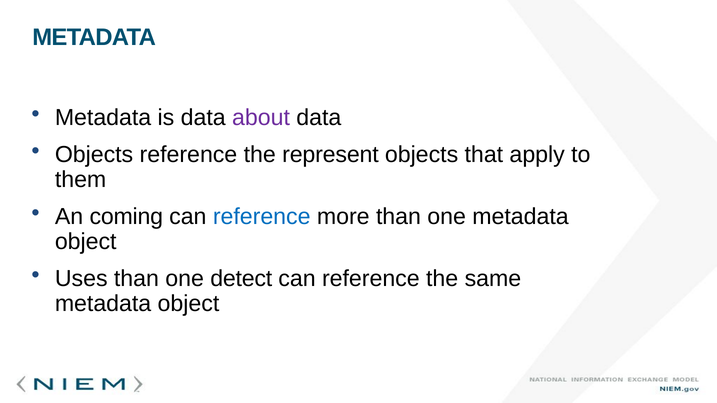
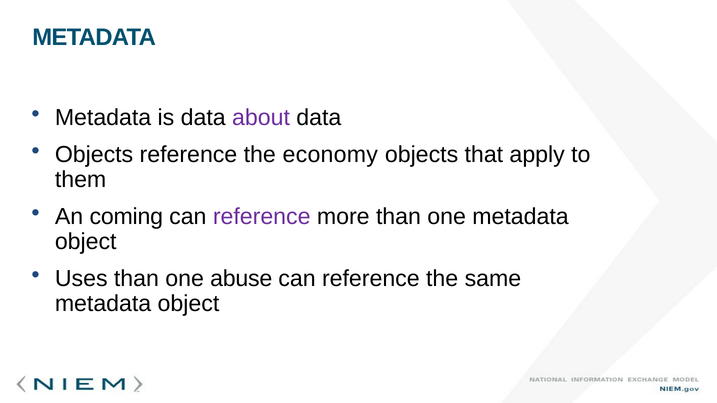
represent: represent -> economy (330, 155)
reference colour: blue -> purple (262, 217)
detect: detect -> abuse (241, 279)
